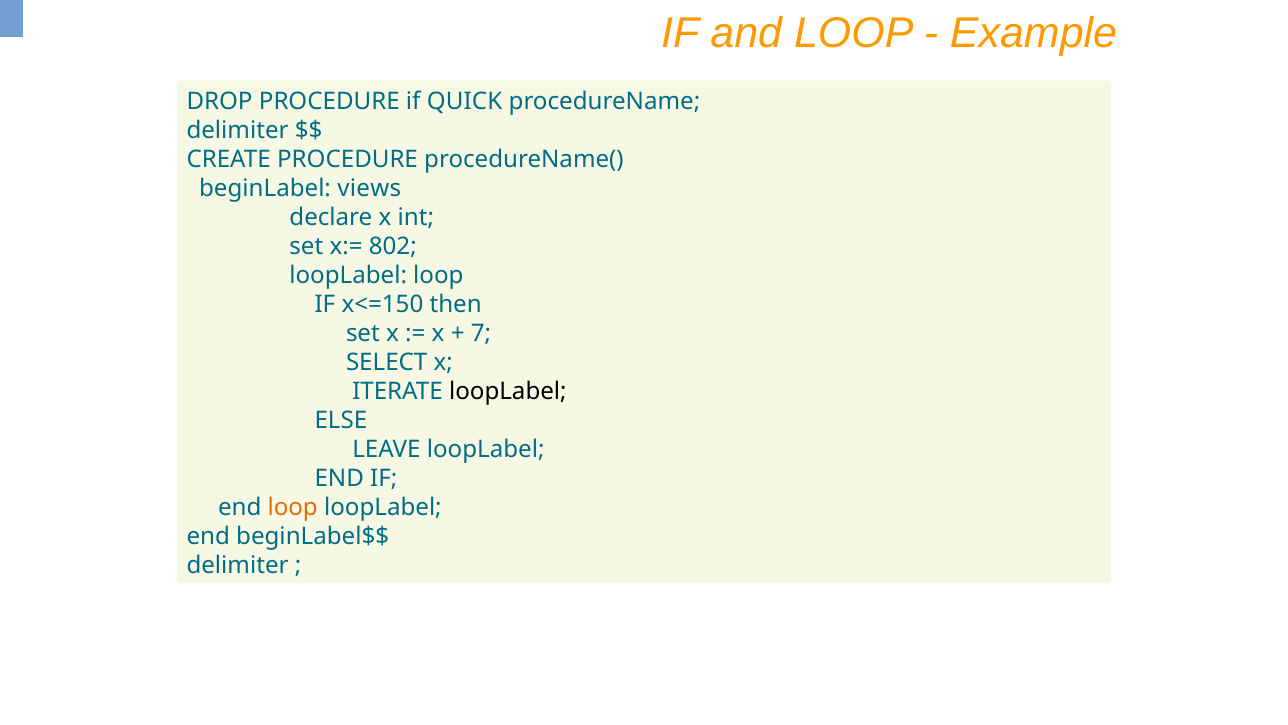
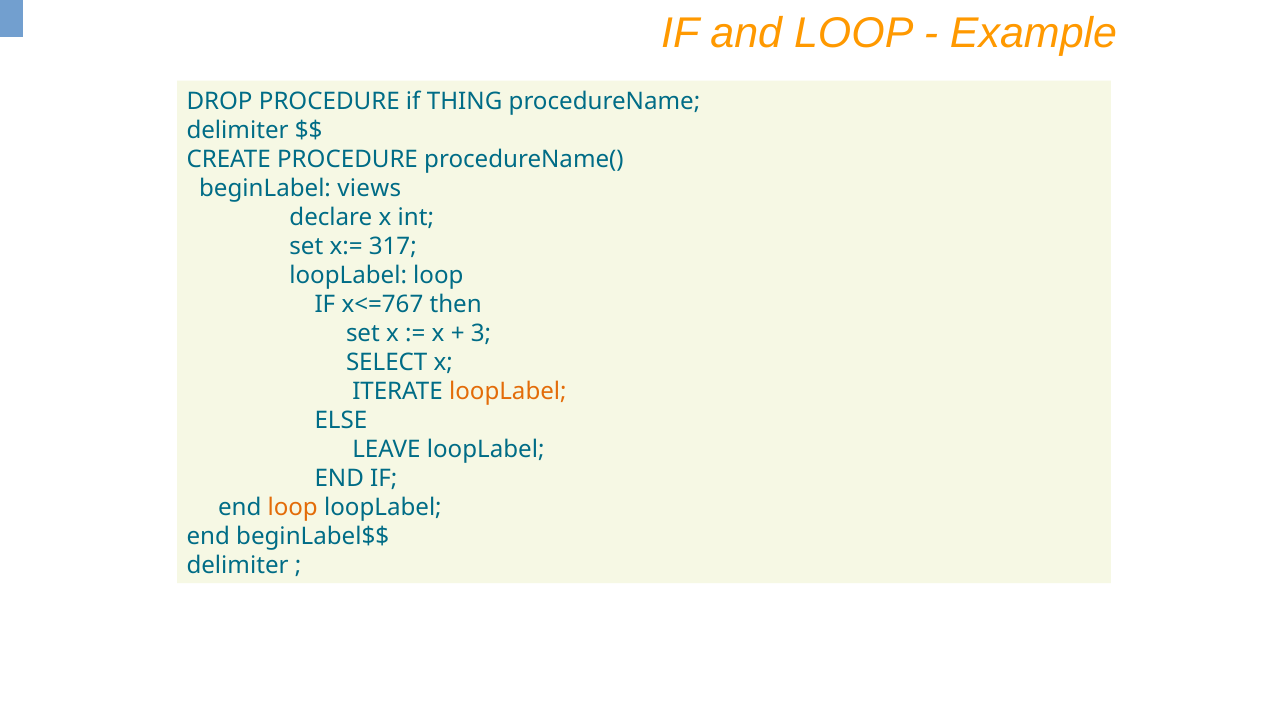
QUICK: QUICK -> THING (465, 101)
802: 802 -> 317 (393, 246)
x<=150: x<=150 -> x<=767 (382, 304)
7: 7 -> 3 (481, 333)
loopLabel colour: black -> orange (508, 391)
